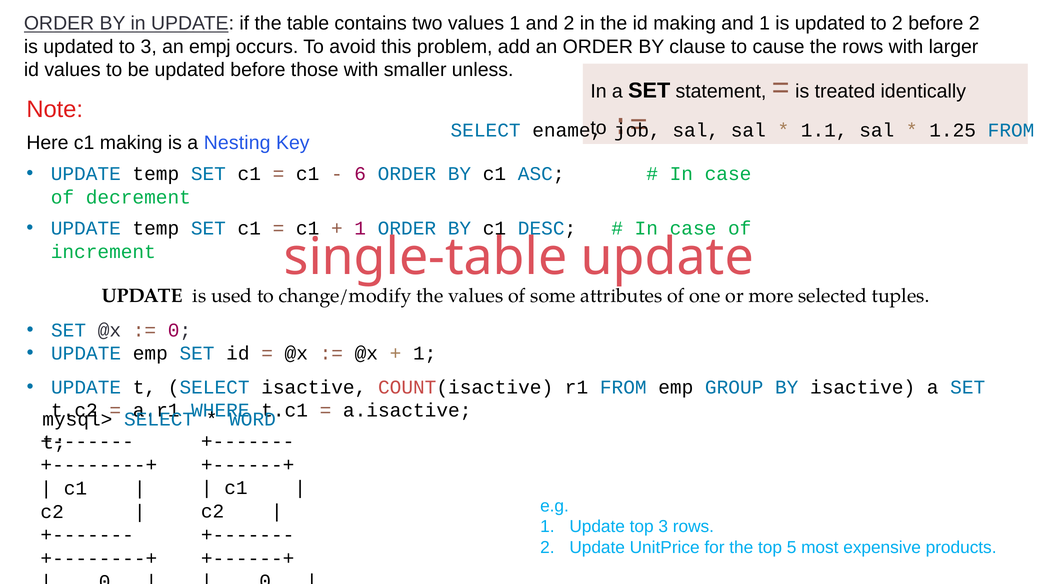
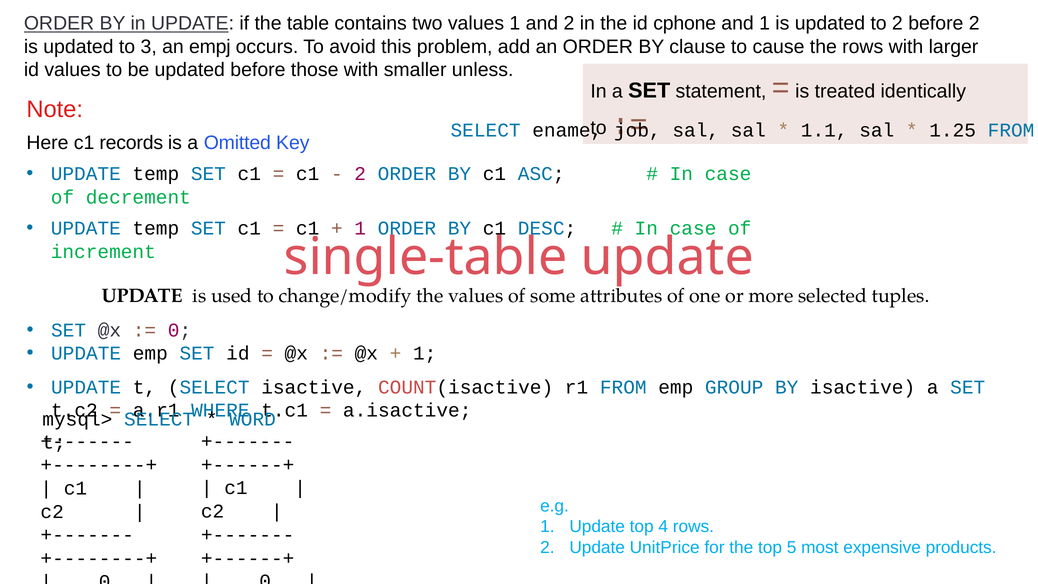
id making: making -> cphone (685, 23)
c1 making: making -> records (131, 143)
Nesting: Nesting -> Omitted (237, 143)
6: 6 -> 2 (360, 174)
top 3: 3 -> 4 (663, 527)
